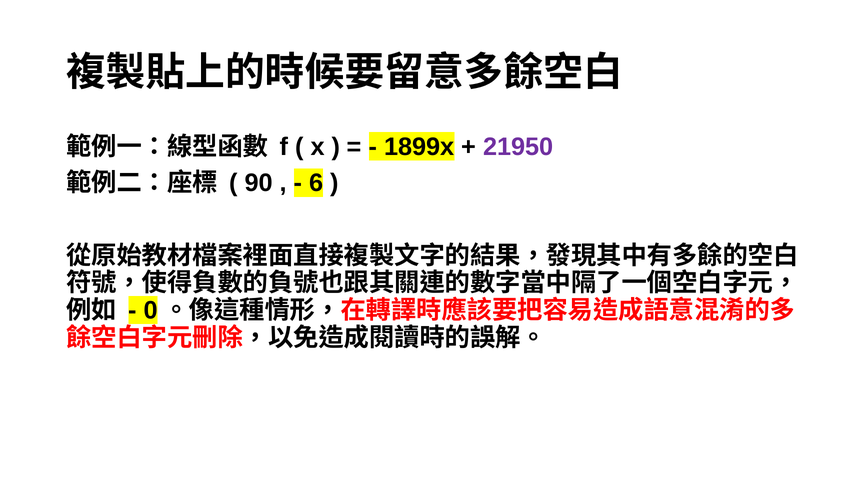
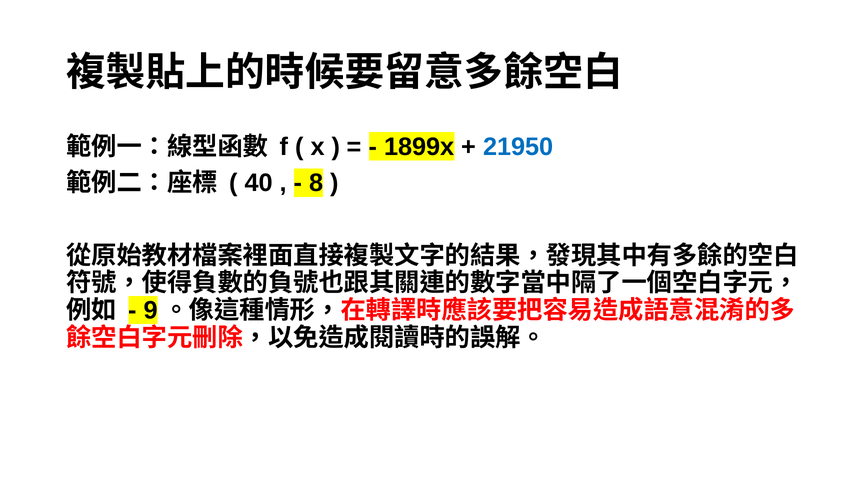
21950 colour: purple -> blue (518, 147)
90: 90 -> 40 (259, 183)
6: 6 -> 8 (316, 183)
0: 0 -> 9 (151, 310)
